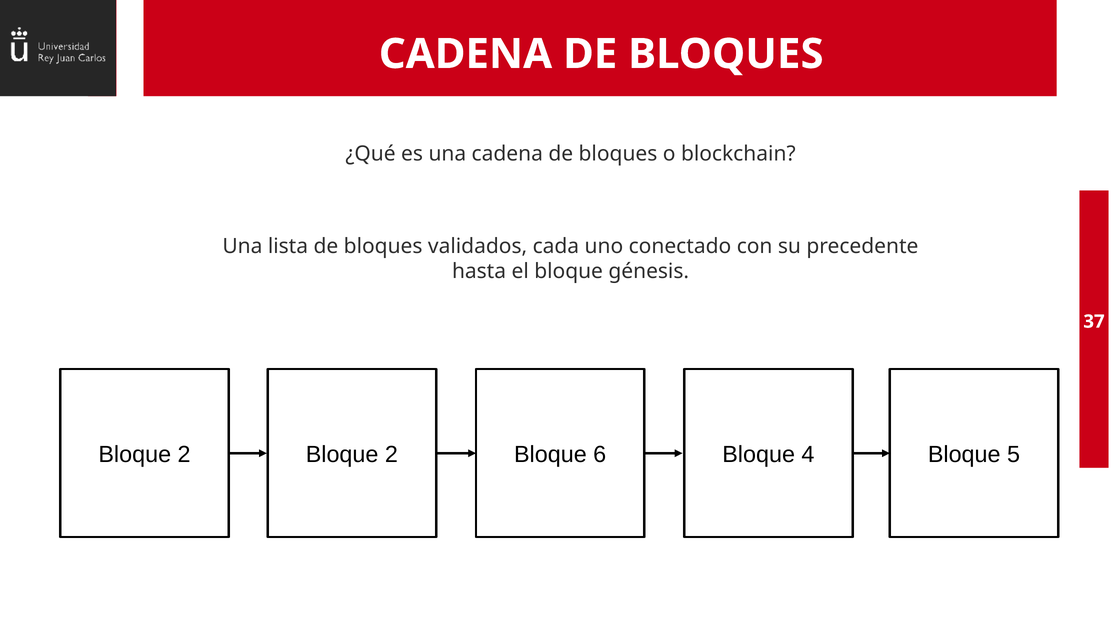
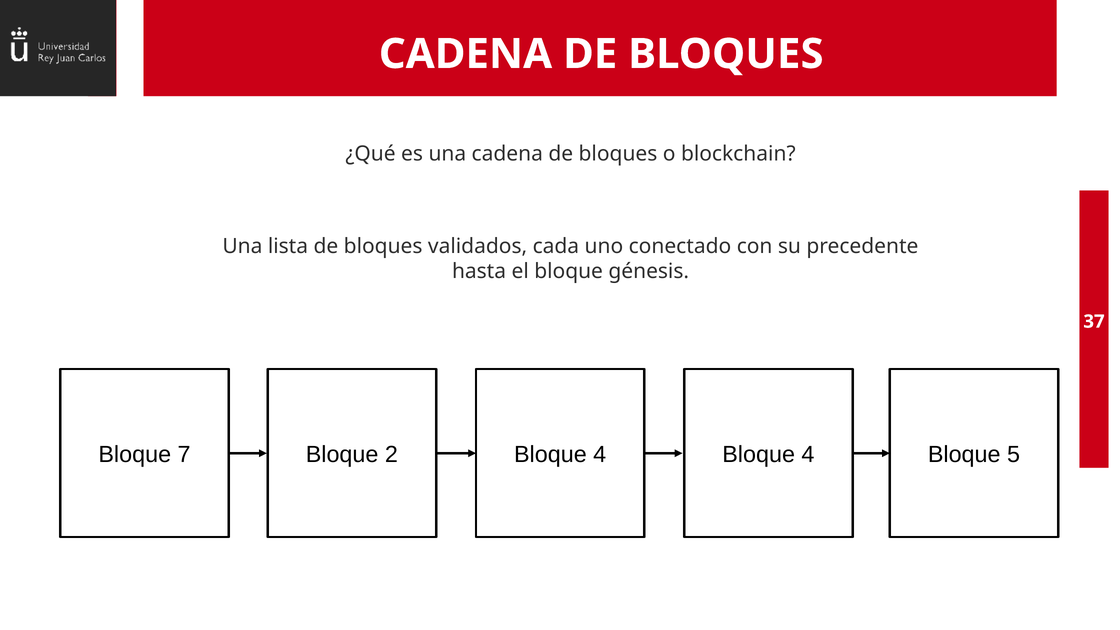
2: 2 -> 7 (184, 455)
2 Bloque 6: 6 -> 4 (600, 455)
